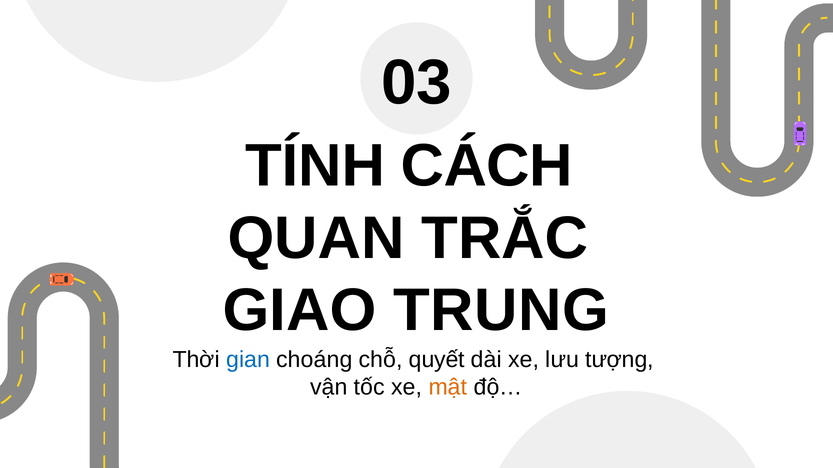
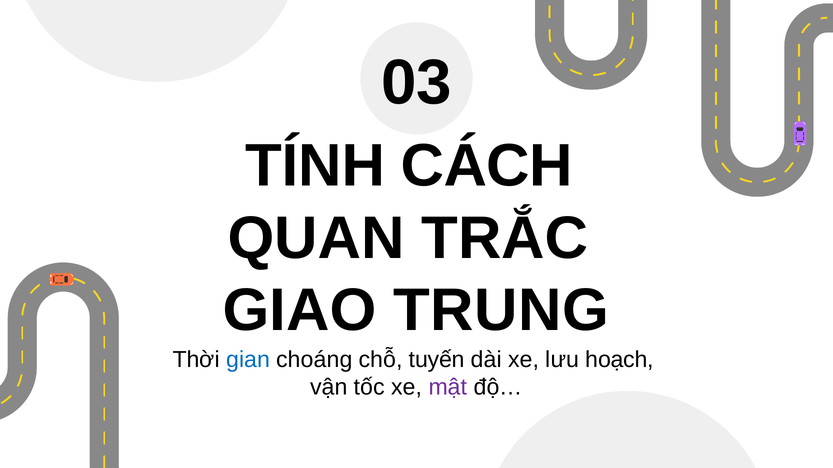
quyết: quyết -> tuyến (437, 360)
tượng: tượng -> hoạch (620, 360)
mật colour: orange -> purple (448, 388)
